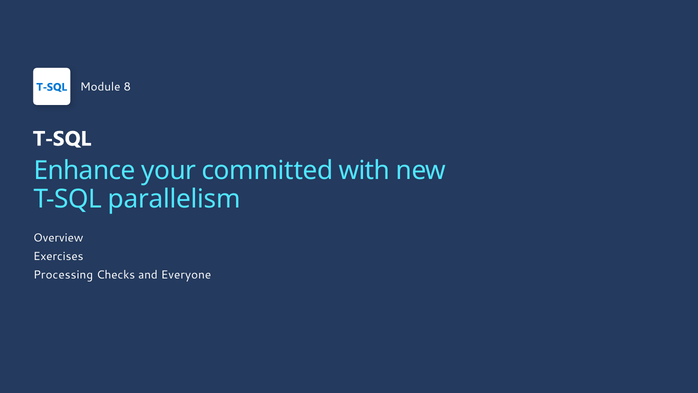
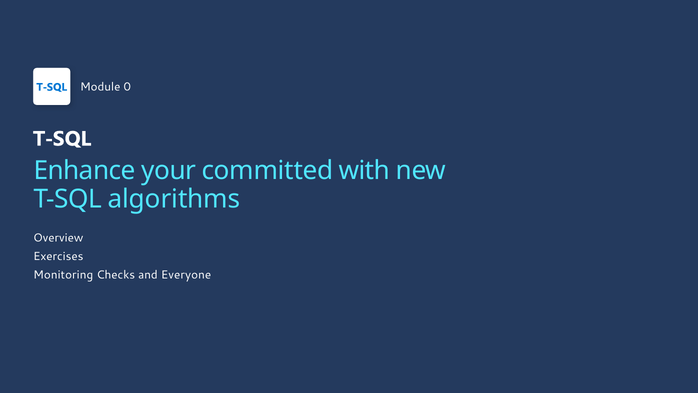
8: 8 -> 0 (127, 87)
parallelism: parallelism -> algorithms (174, 199)
Processing: Processing -> Monitoring (63, 275)
